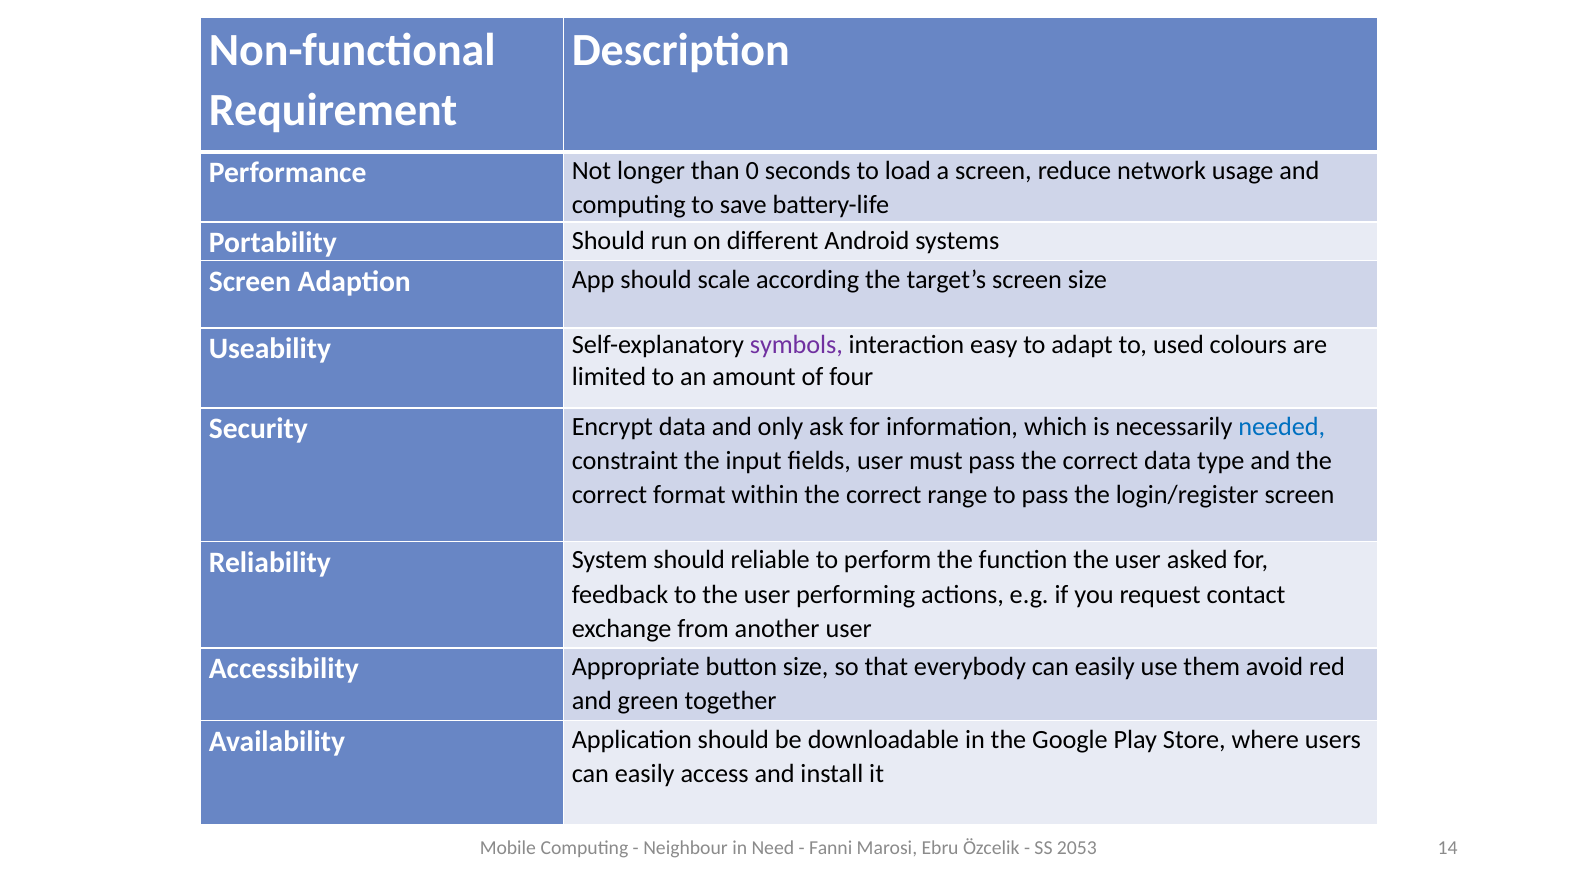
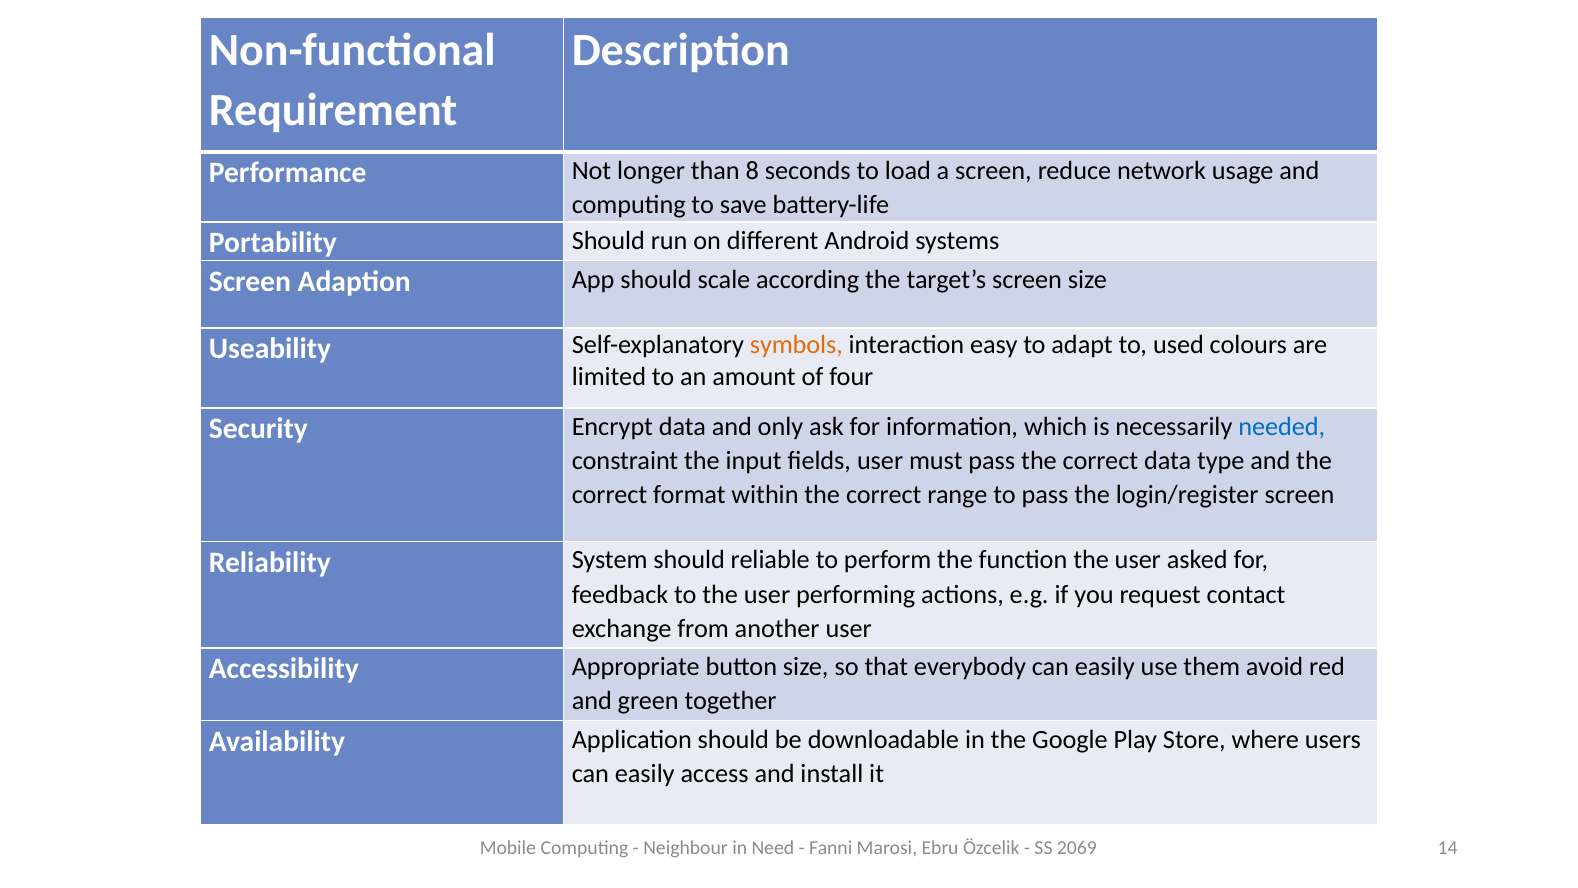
0: 0 -> 8 (752, 170)
symbols colour: purple -> orange (796, 344)
2053: 2053 -> 2069 (1077, 848)
